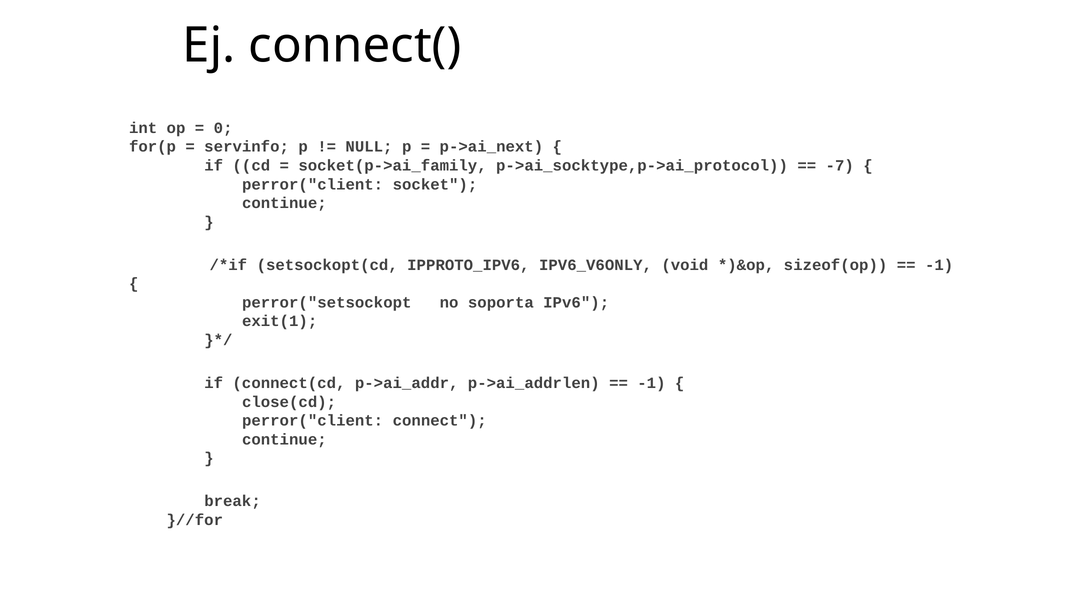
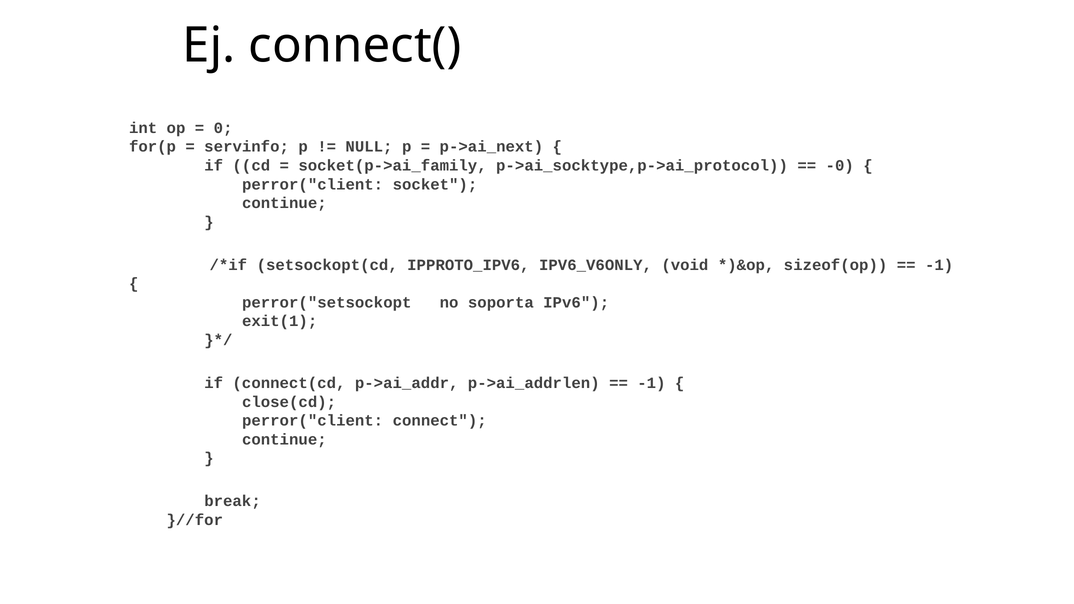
-7: -7 -> -0 (840, 166)
